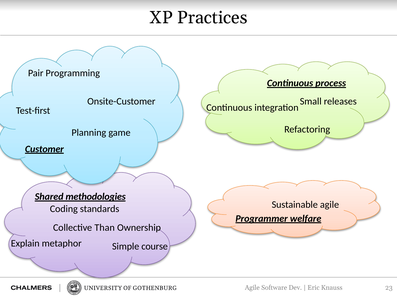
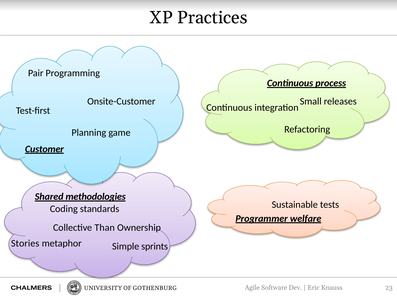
Sustainable agile: agile -> tests (330, 204)
Explain: Explain -> Stories (25, 243)
course: course -> sprints (155, 246)
